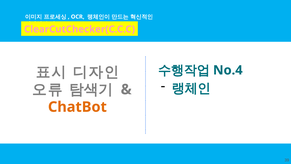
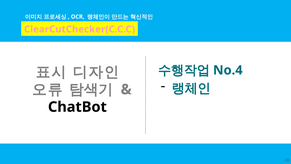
ChatBot colour: orange -> black (77, 107)
